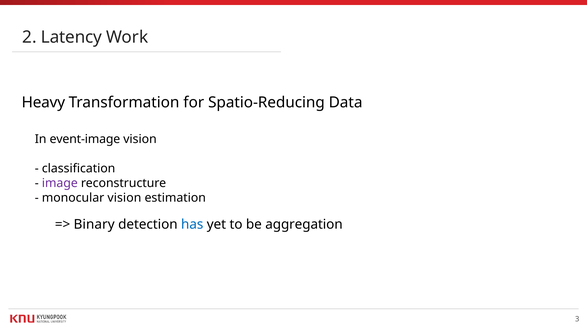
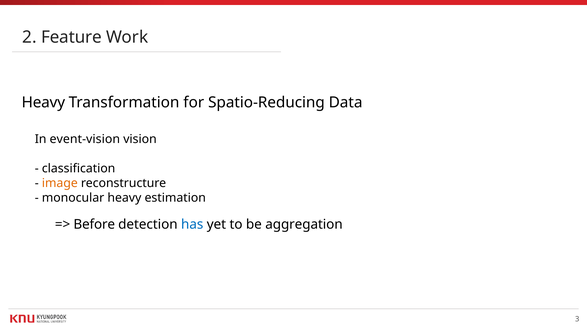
Latency: Latency -> Feature (71, 37)
event-image: event-image -> event-vision (85, 139)
image colour: purple -> orange (60, 183)
monocular vision: vision -> heavy (124, 198)
Binary: Binary -> Before (94, 224)
